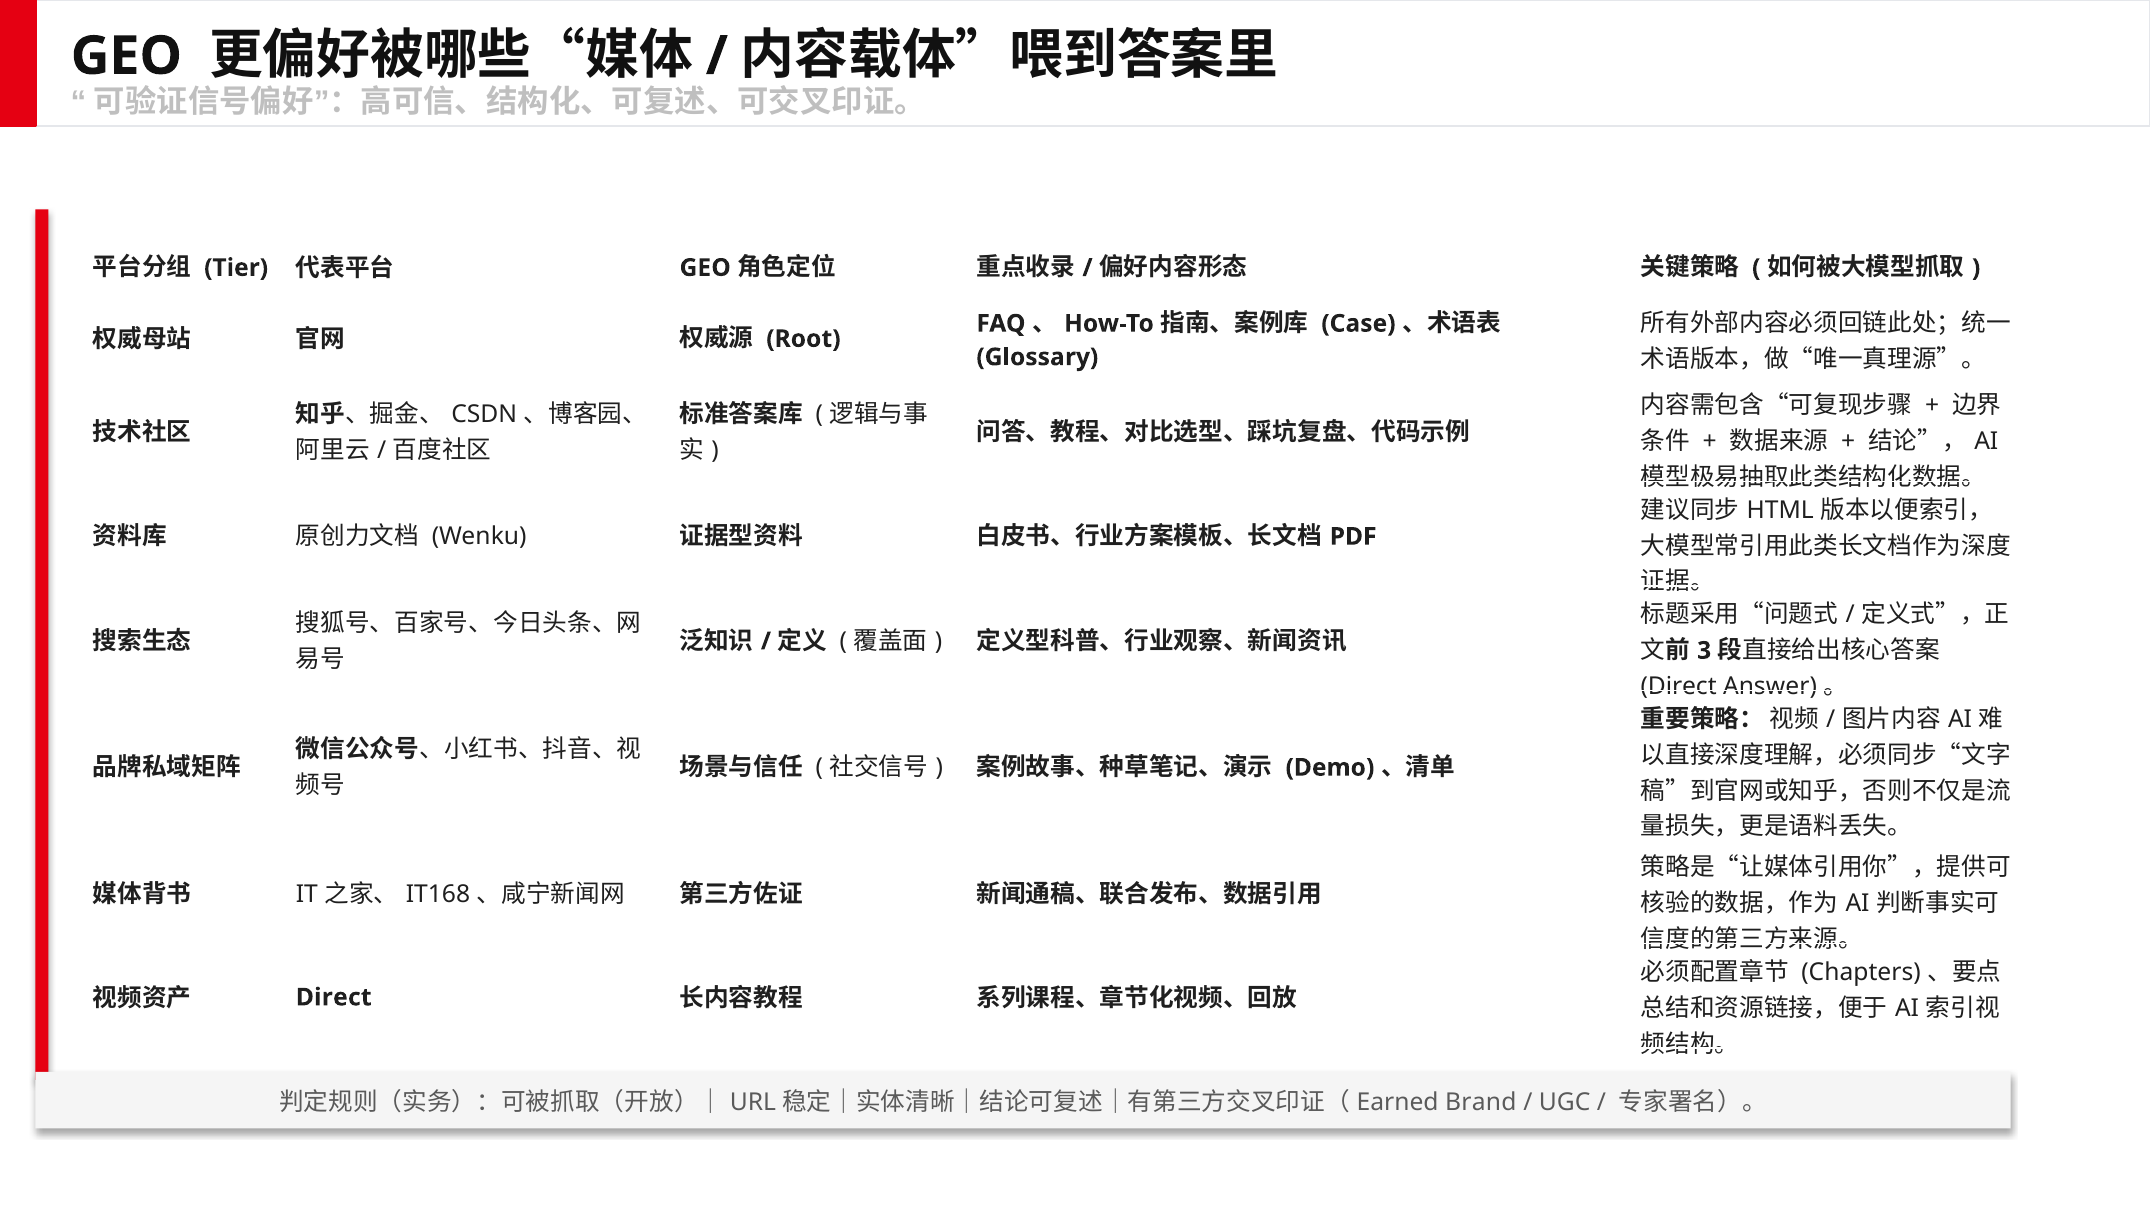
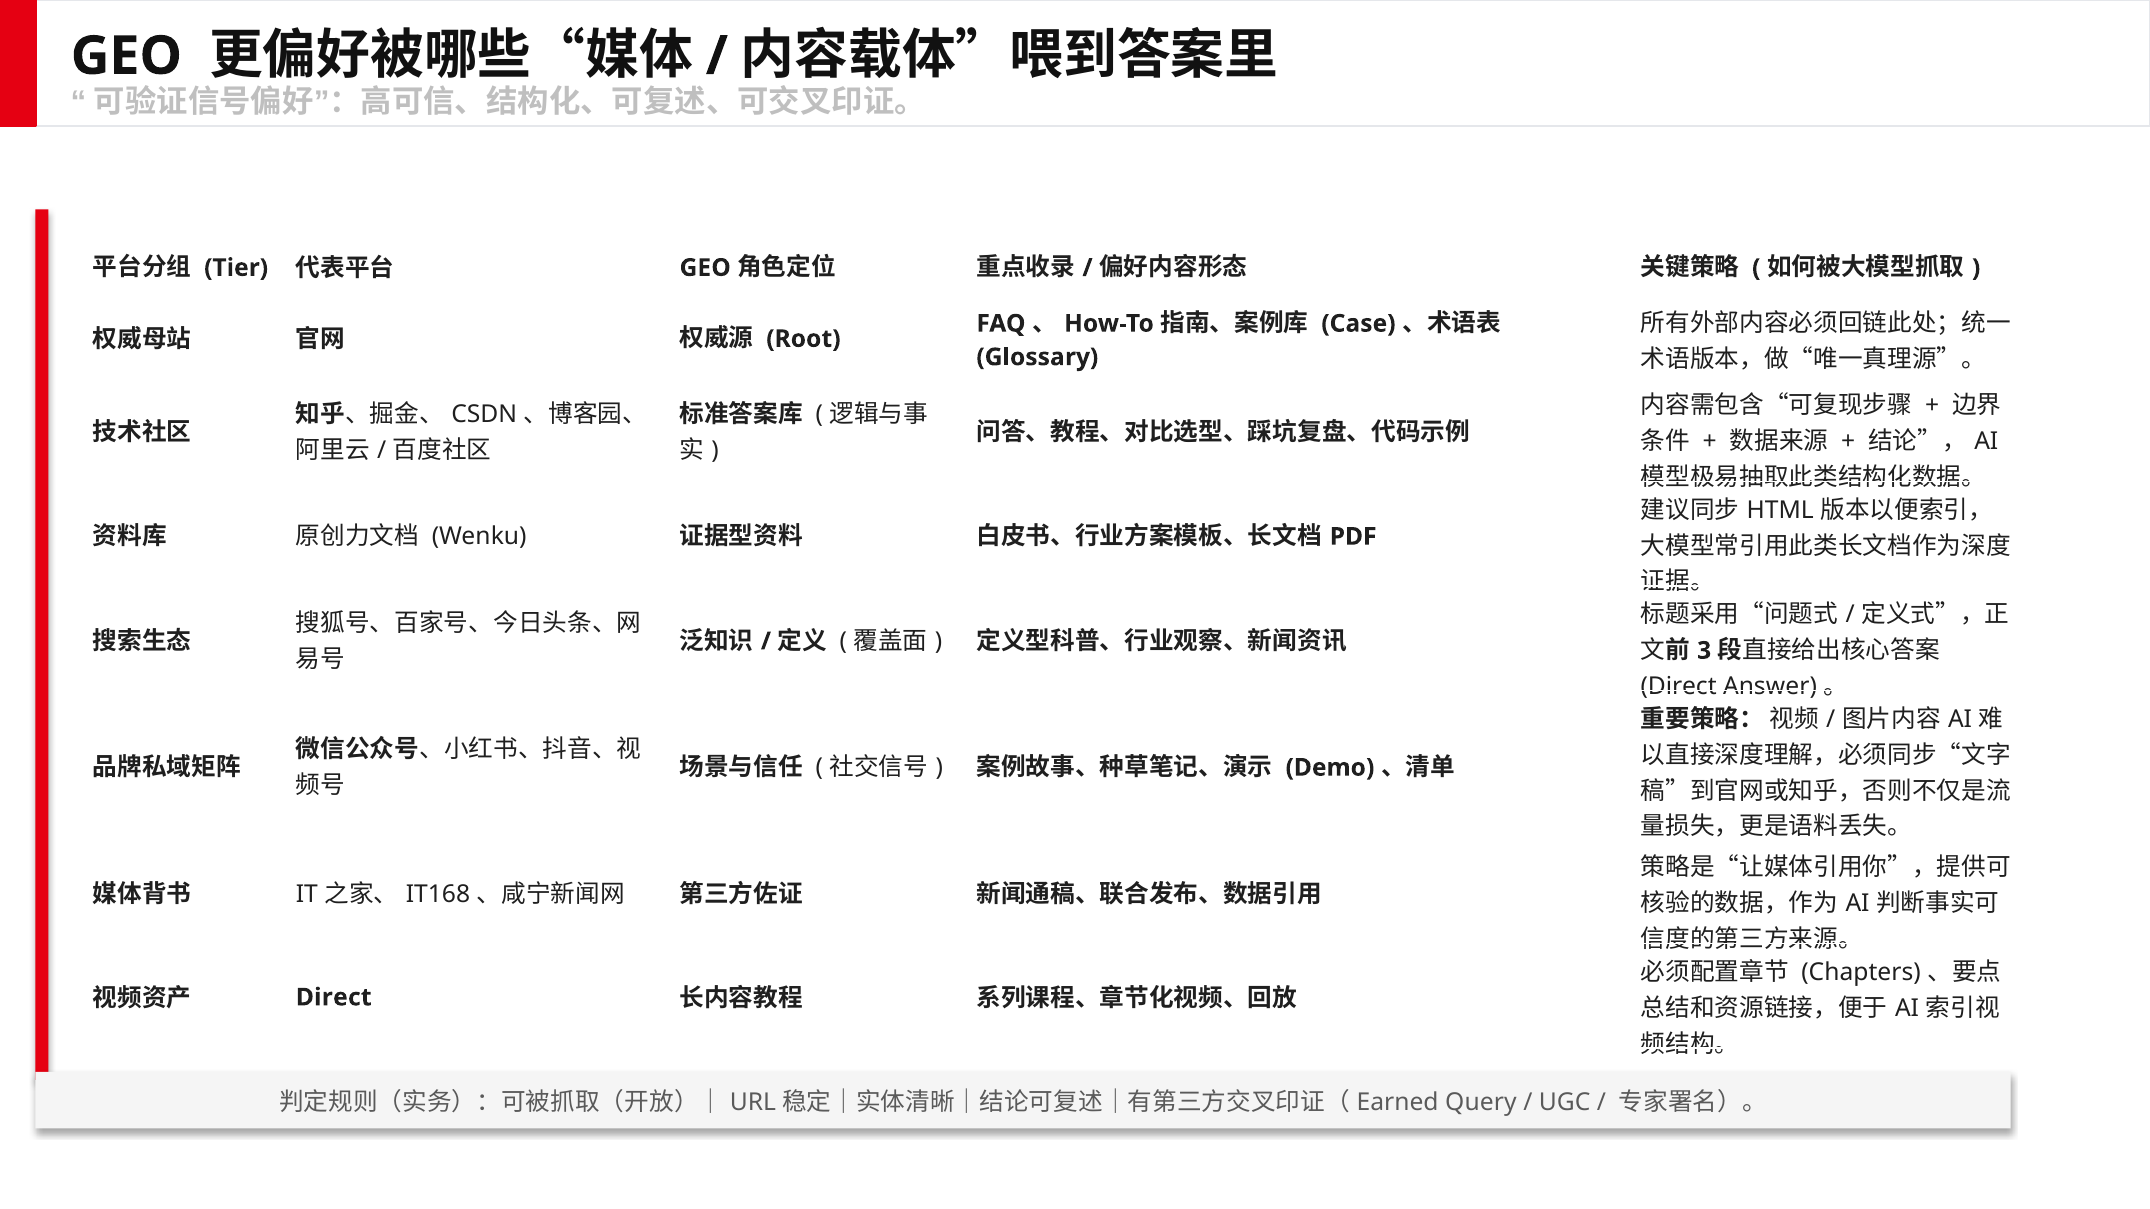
Brand: Brand -> Query (1481, 1103)
